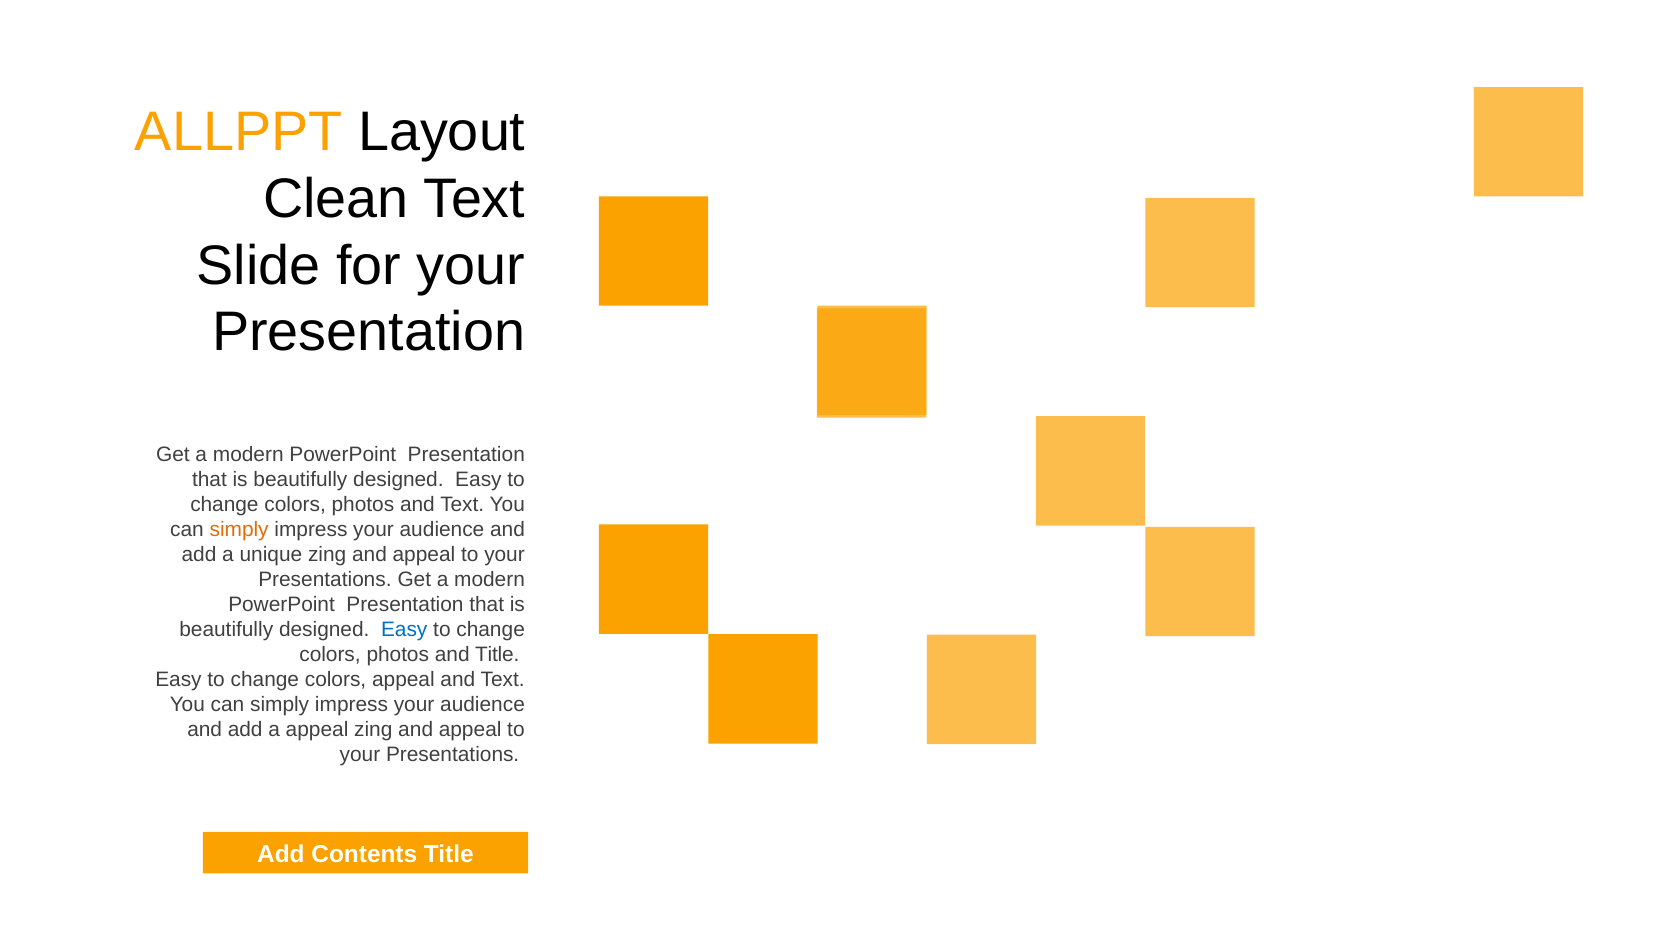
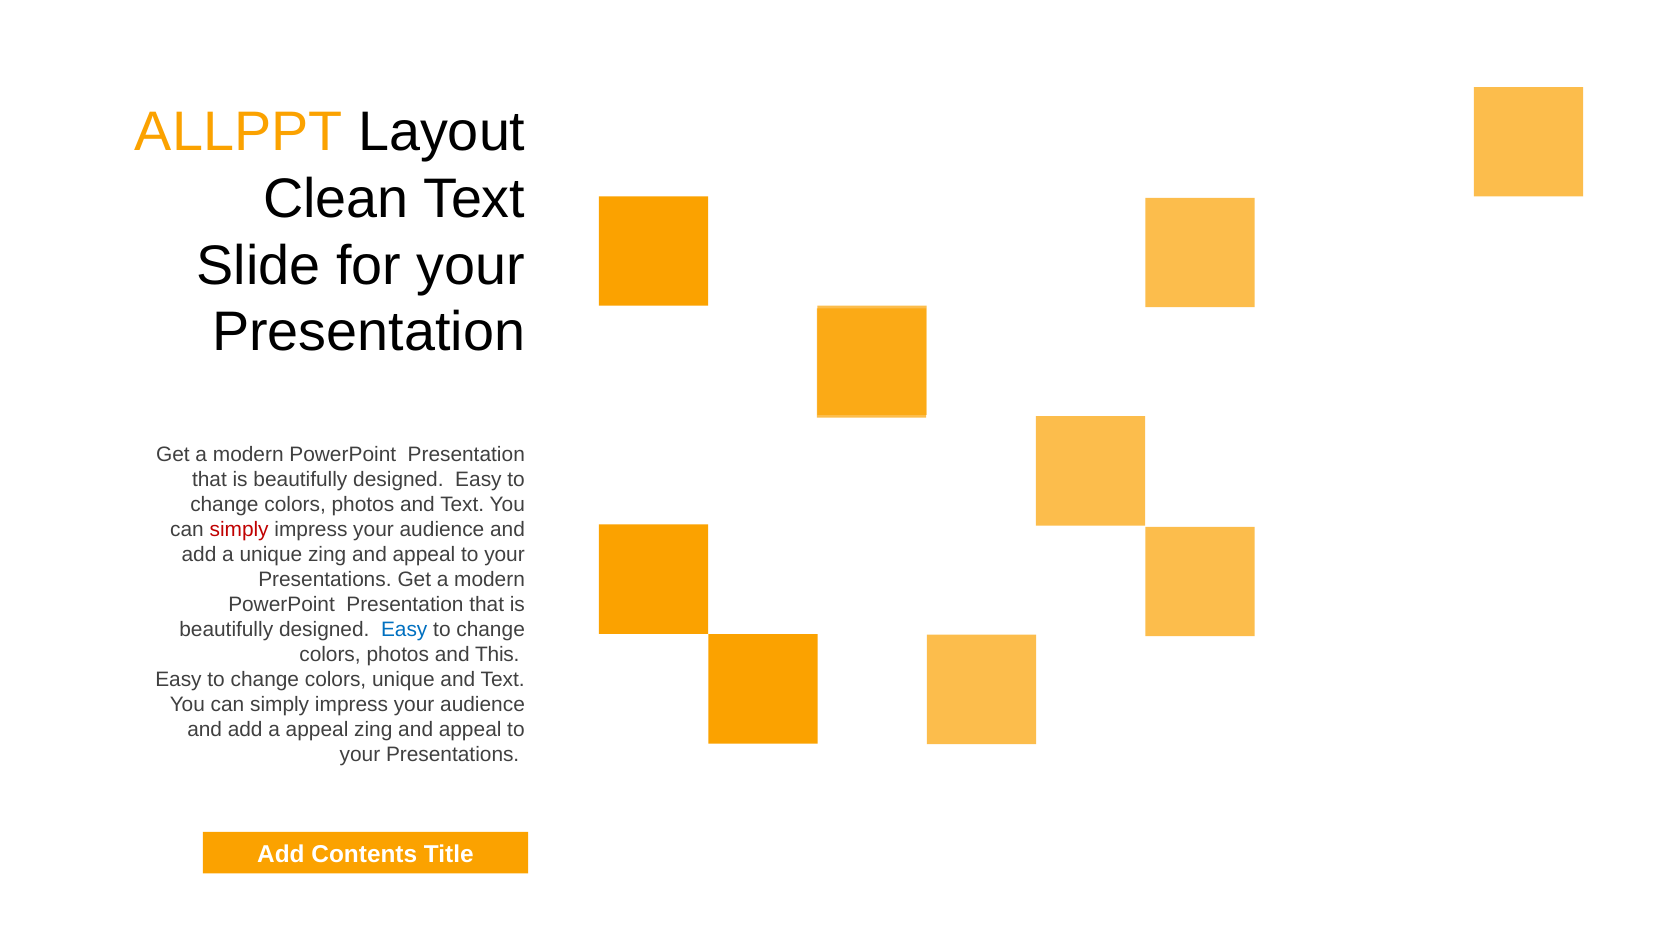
simply colour: orange -> red (239, 530)
and Title: Title -> This (497, 655)
colors appeal: appeal -> unique (403, 680)
